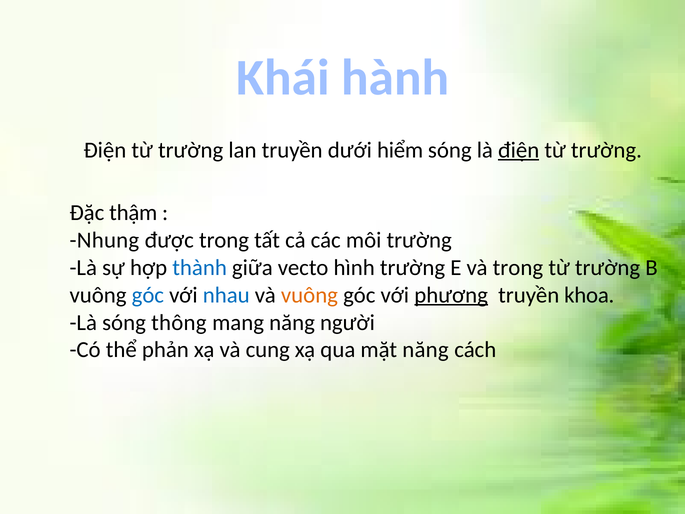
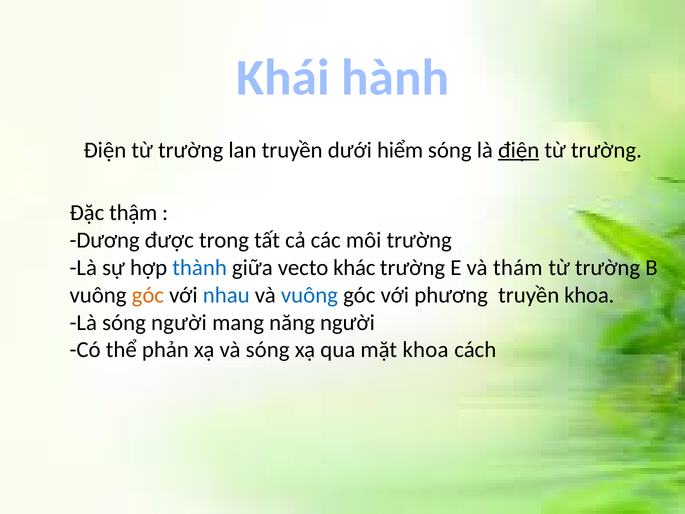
Nhung: Nhung -> Dương (105, 240)
hình: hình -> khác (354, 268)
và trong: trong -> thám (518, 268)
góc colour: blue -> orange (148, 295)
vuông colour: orange -> blue (309, 295)
phương underline: present -> none (451, 295)
sóng thông: thông -> người (179, 322)
và cung: cung -> sóng (268, 350)
mặt năng: năng -> khoa (426, 350)
